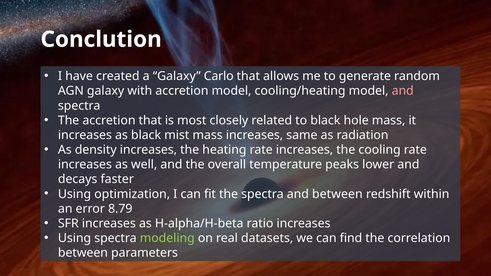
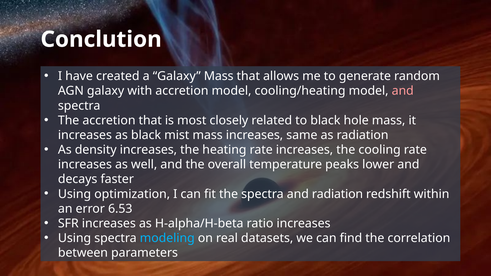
Galaxy Carlo: Carlo -> Mass (219, 76)
and between: between -> radiation (337, 194)
8.79: 8.79 -> 6.53 (120, 209)
modeling colour: light green -> light blue (167, 238)
